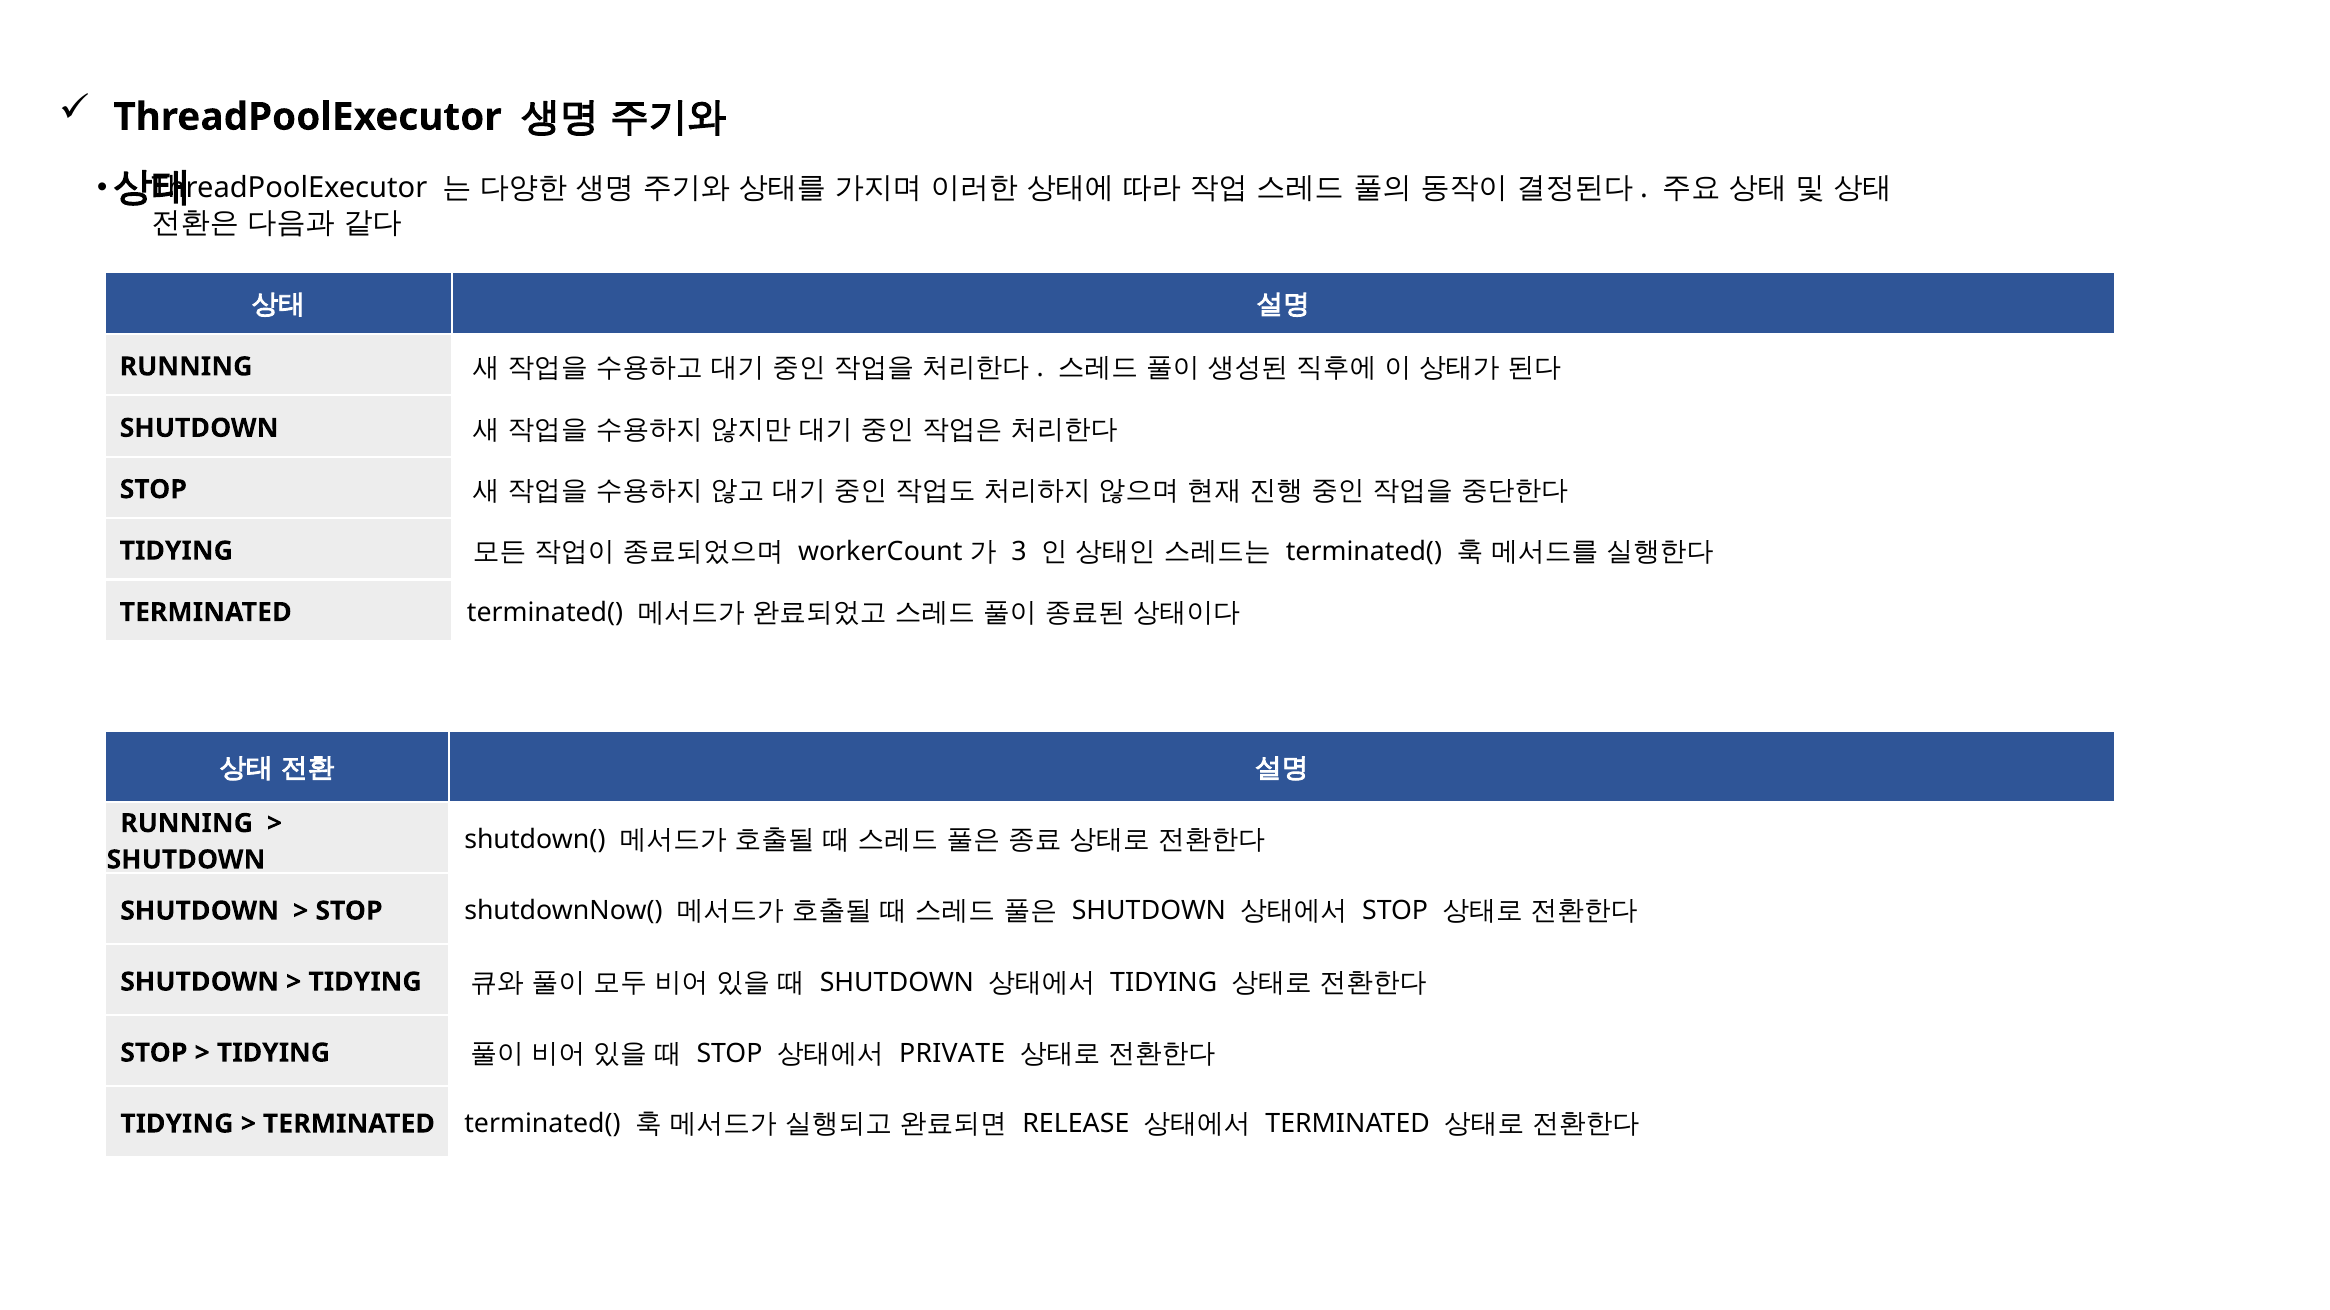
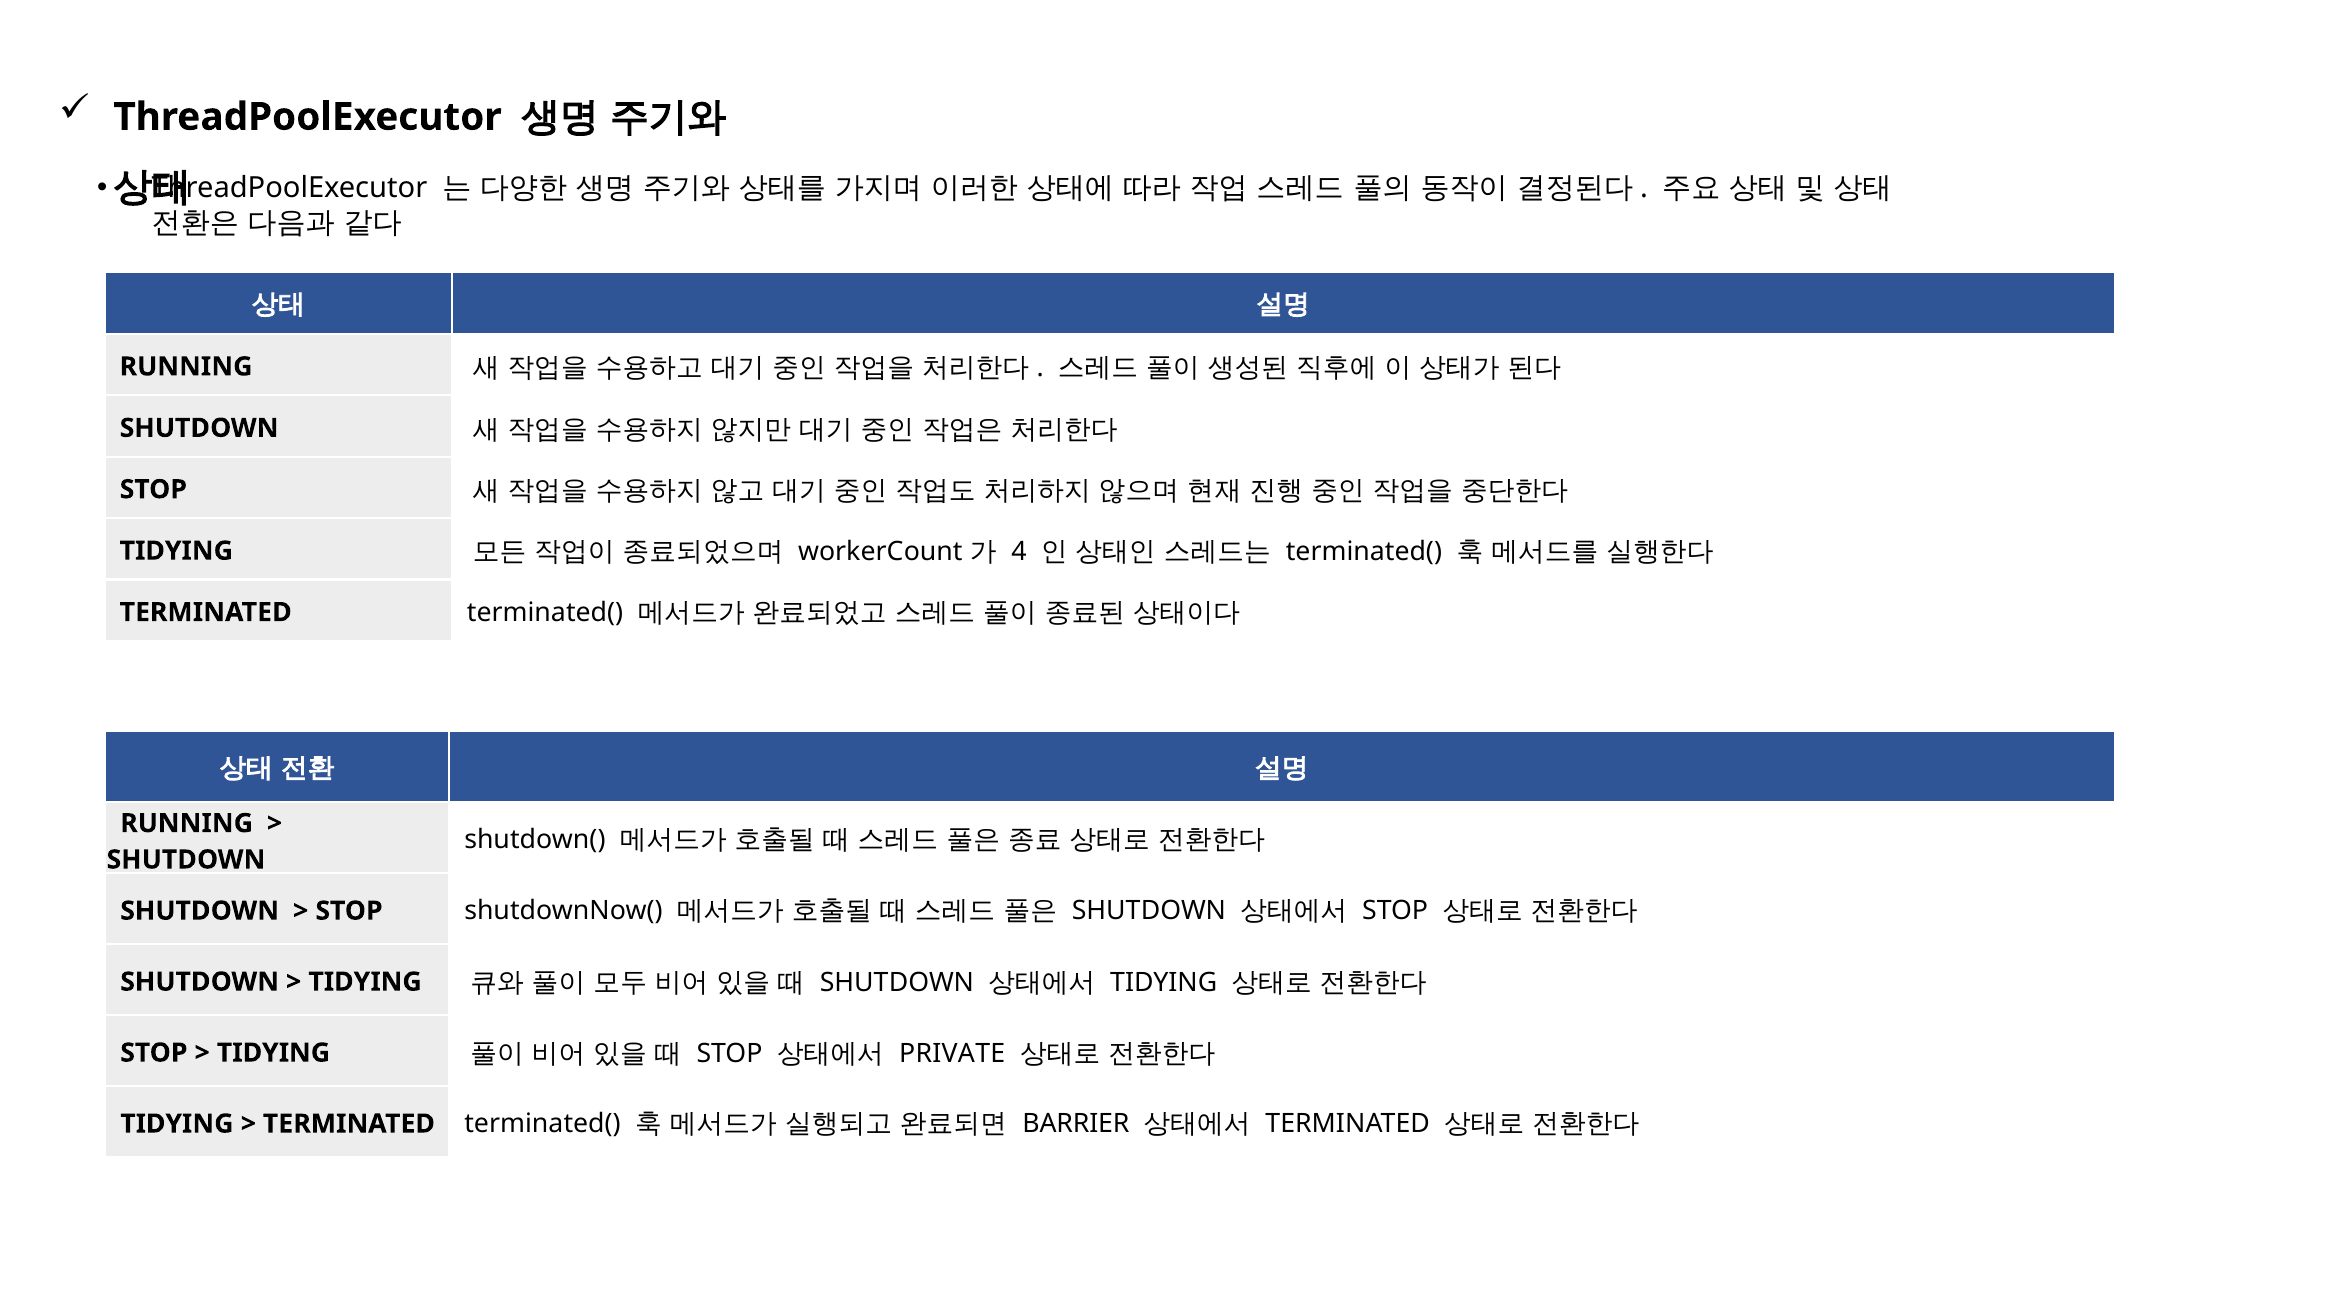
3: 3 -> 4 (1019, 552)
RELEASE: RELEASE -> BARRIER (1076, 1124)
